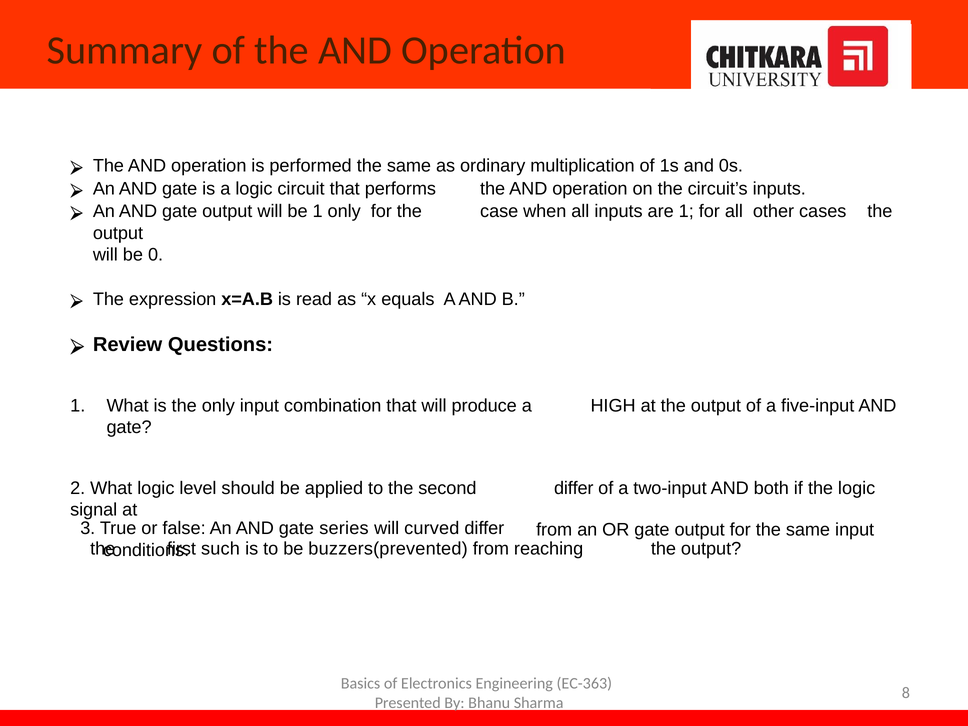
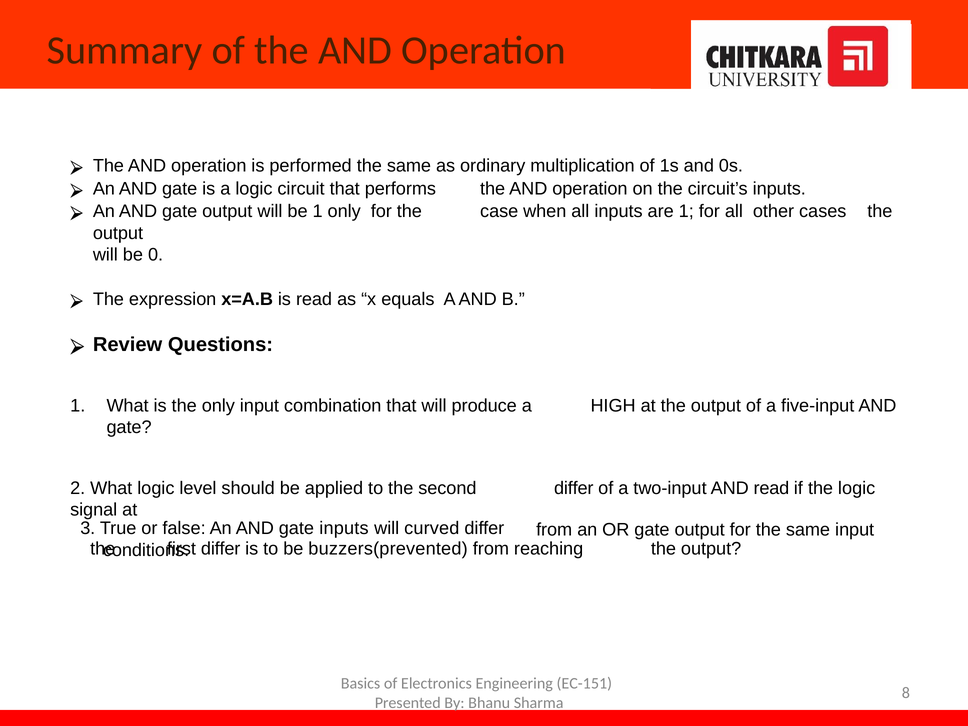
AND both: both -> read (771, 488)
gate series: series -> inputs (344, 528)
such: such -> differ (221, 549)
EC-363: EC-363 -> EC-151 (584, 684)
